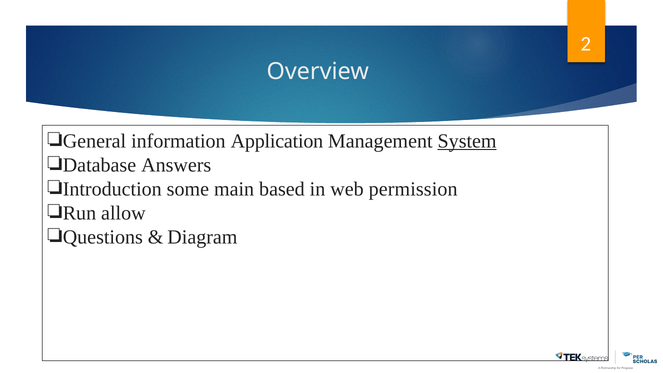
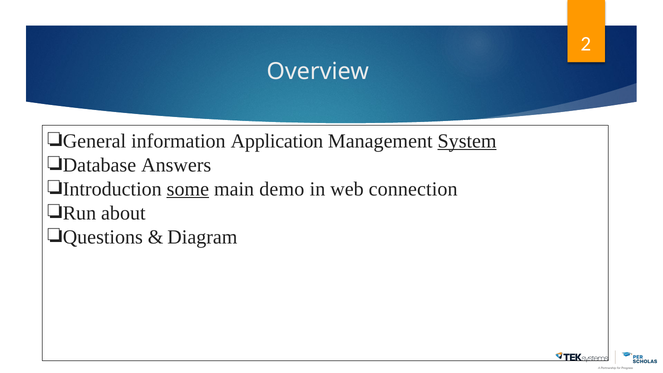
some underline: none -> present (188, 189)
based: based -> demo (282, 189)
permission: permission -> connection (413, 189)
allow: allow -> about (123, 213)
